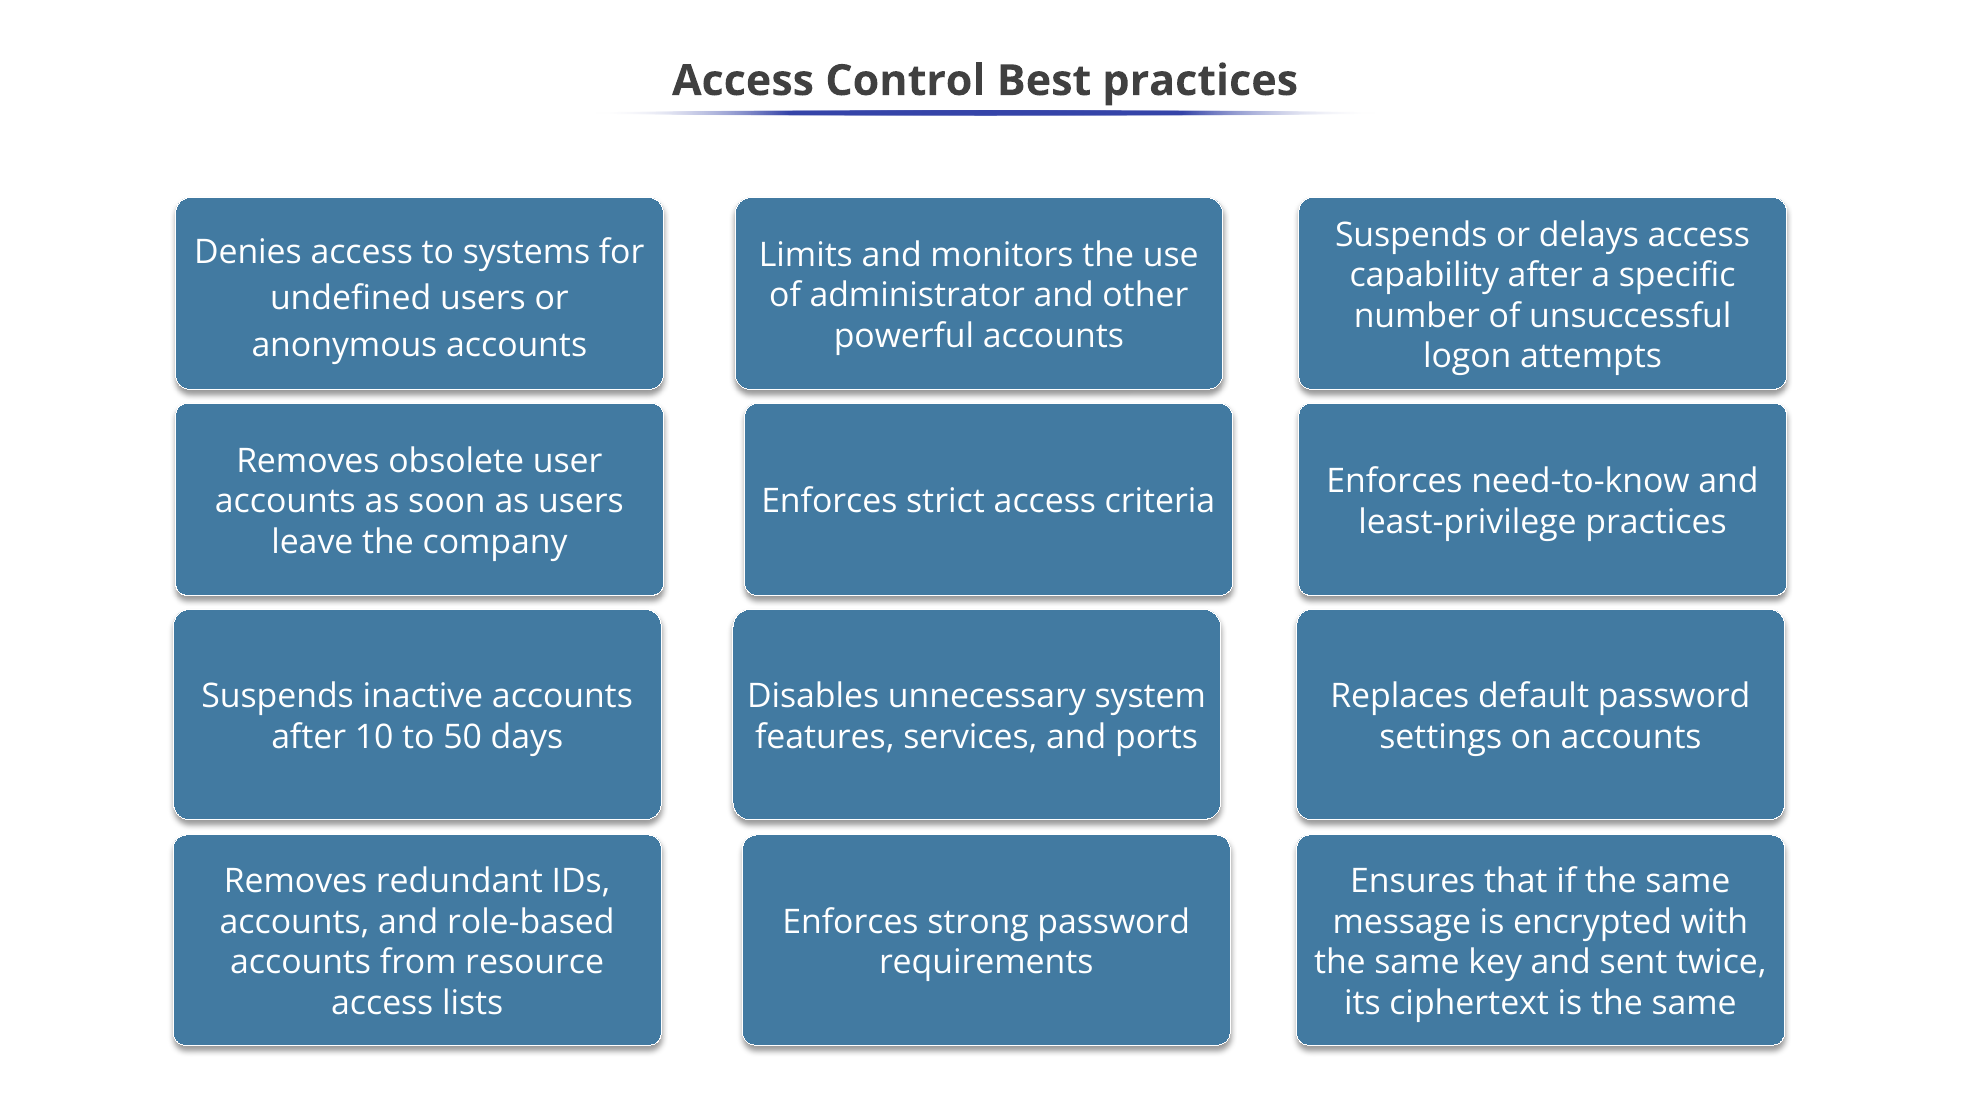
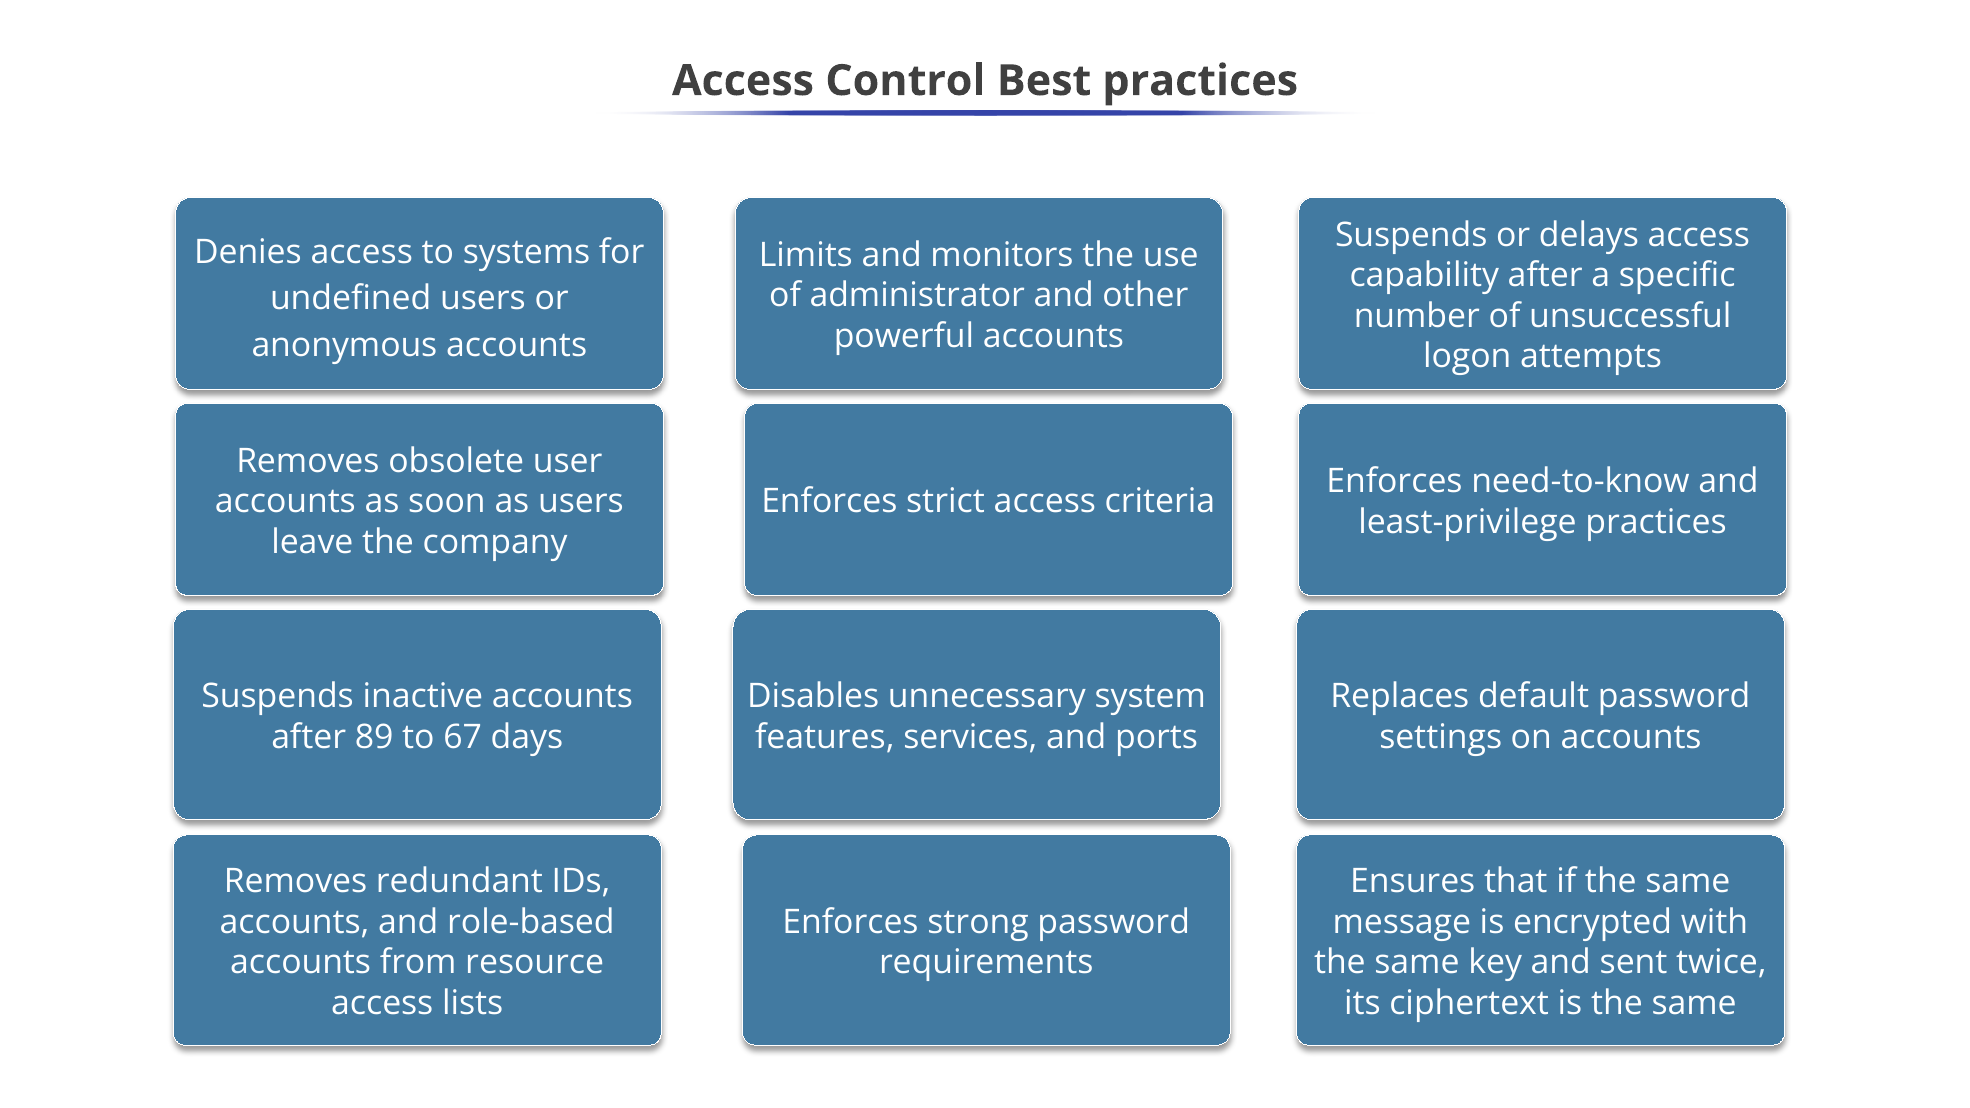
10: 10 -> 89 (374, 737)
50: 50 -> 67 (463, 737)
